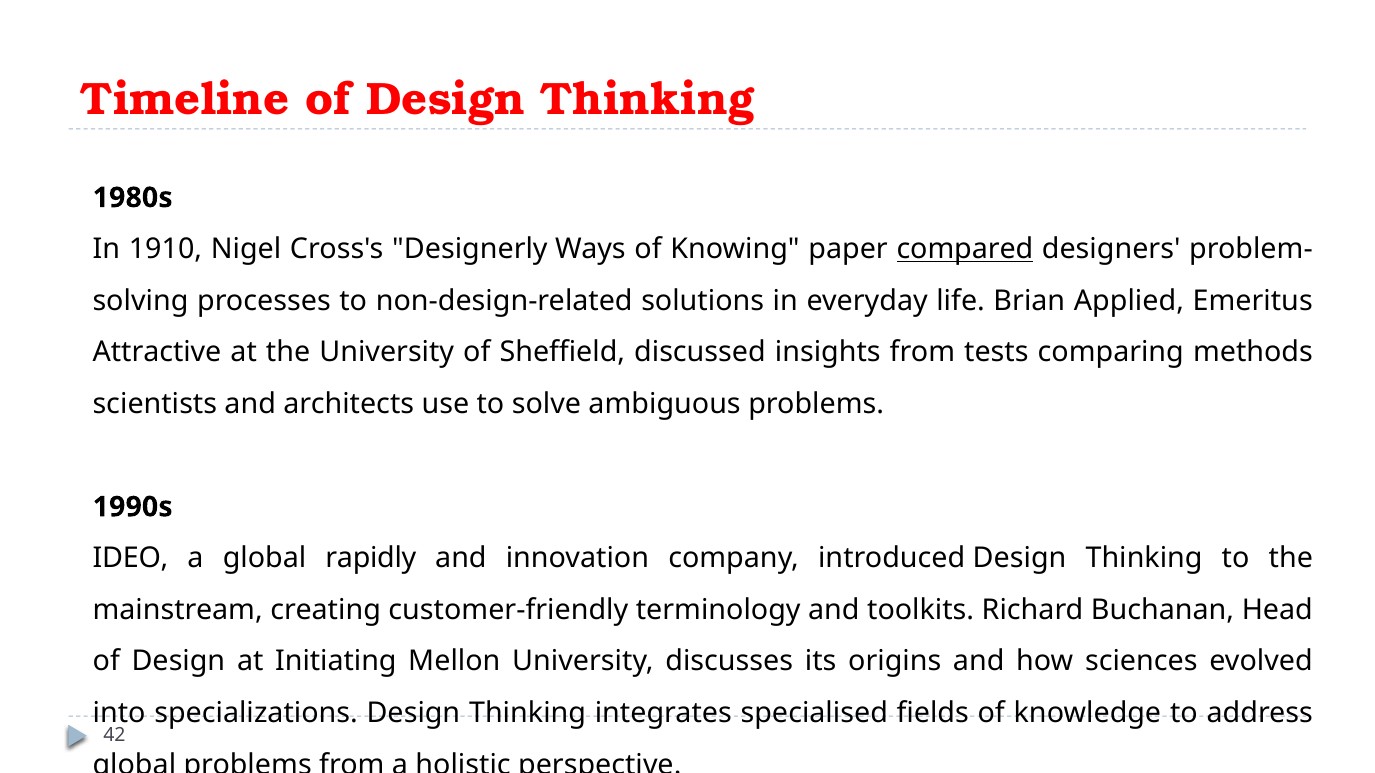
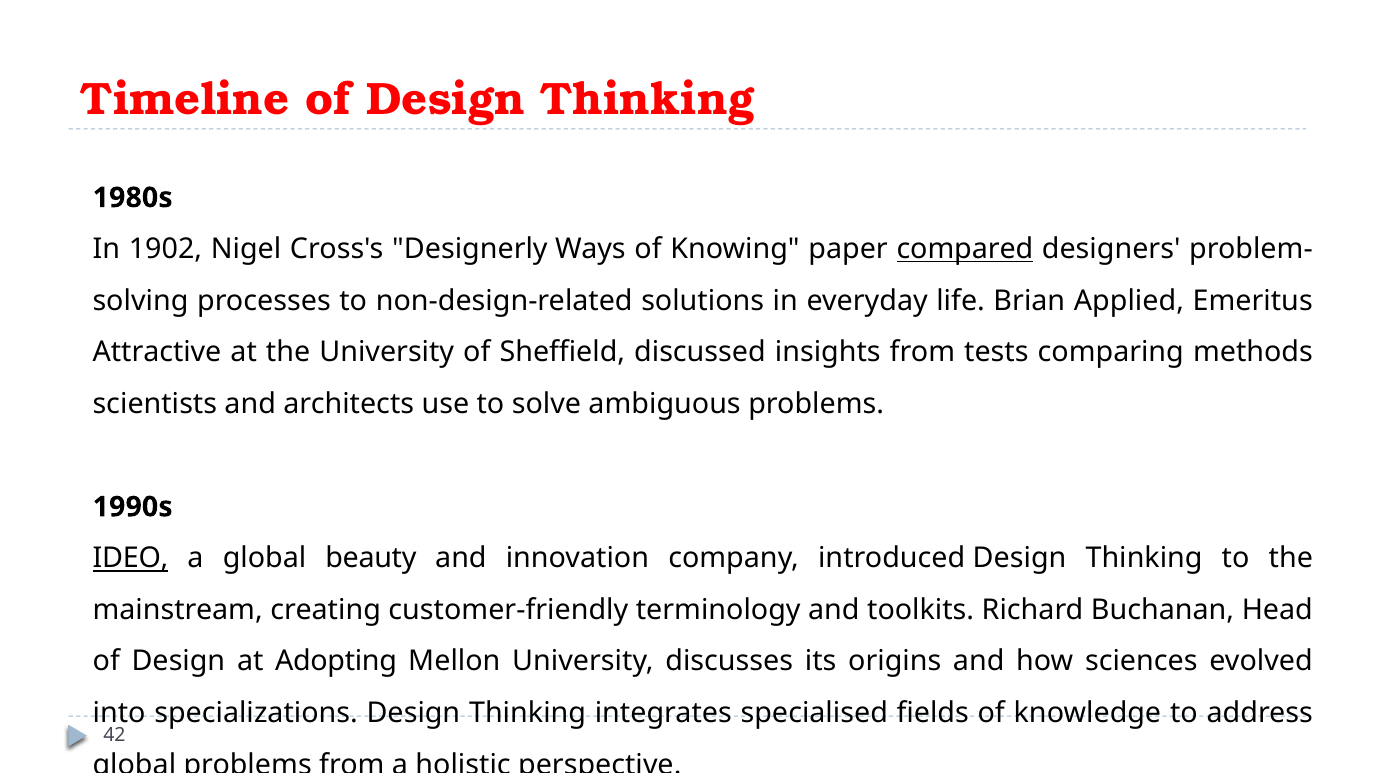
1910: 1910 -> 1902 (165, 249)
IDEO underline: none -> present (131, 559)
rapidly: rapidly -> beauty (371, 559)
Initiating: Initiating -> Adopting (336, 662)
